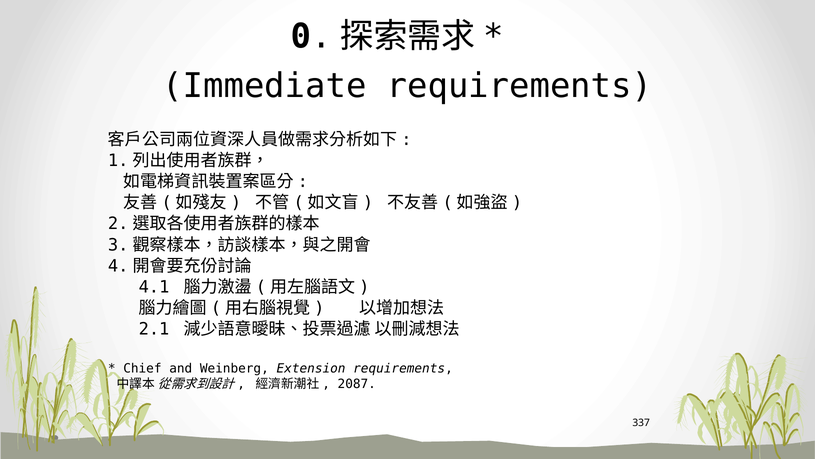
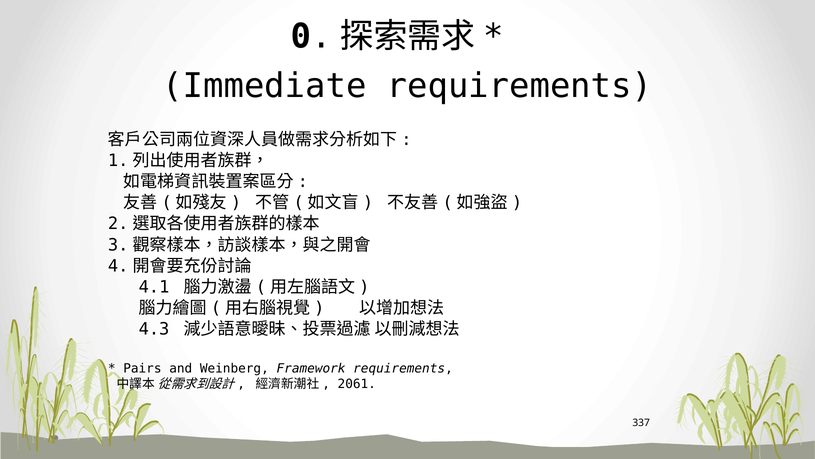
2.1: 2.1 -> 4.3 (154, 329)
Chief: Chief -> Pairs (142, 368)
Extension: Extension -> Framework (311, 368)
2087: 2087 -> 2061 (357, 383)
